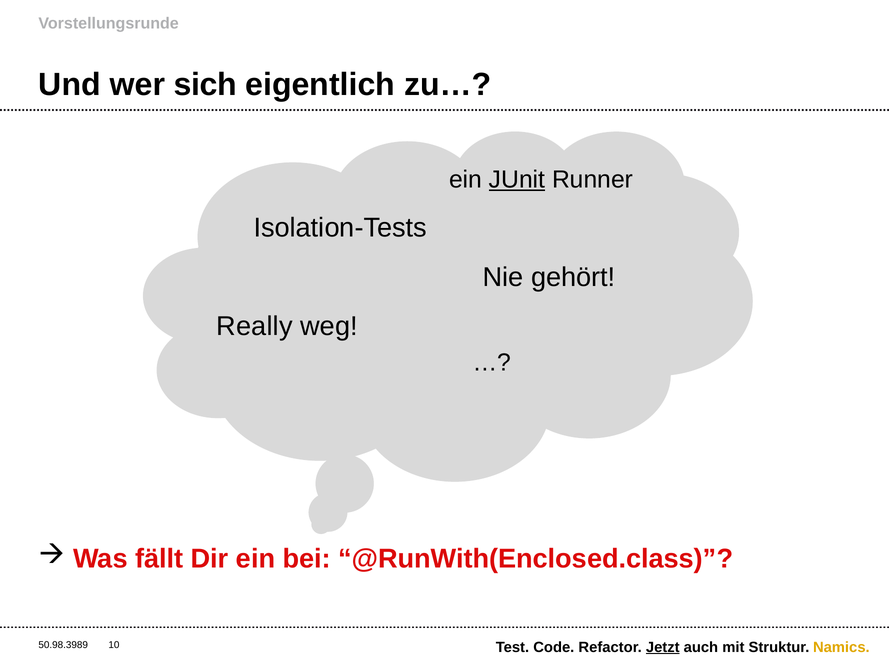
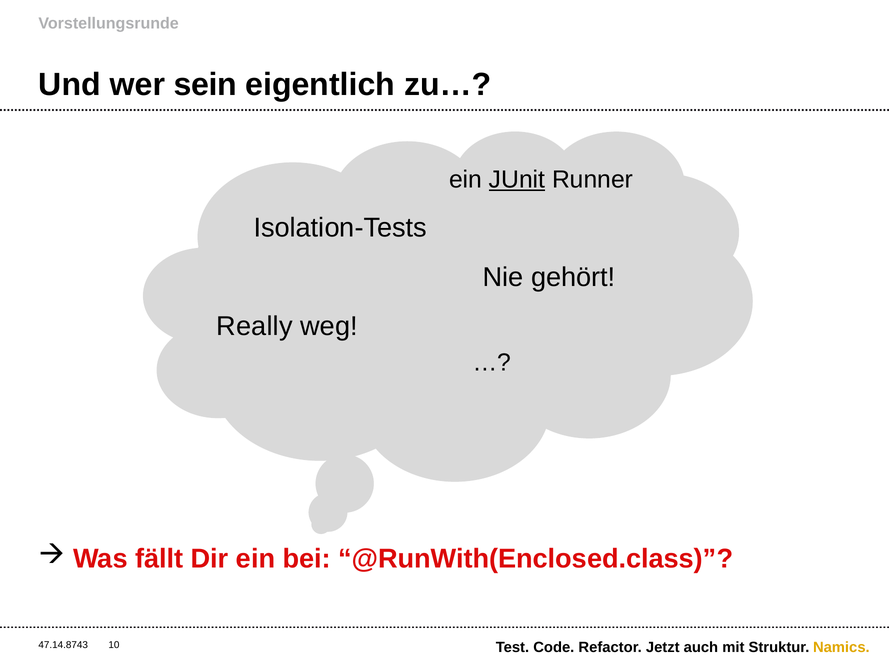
sich: sich -> sein (205, 84)
50.98.3989: 50.98.3989 -> 47.14.8743 (63, 645)
Jetzt underline: present -> none (663, 647)
